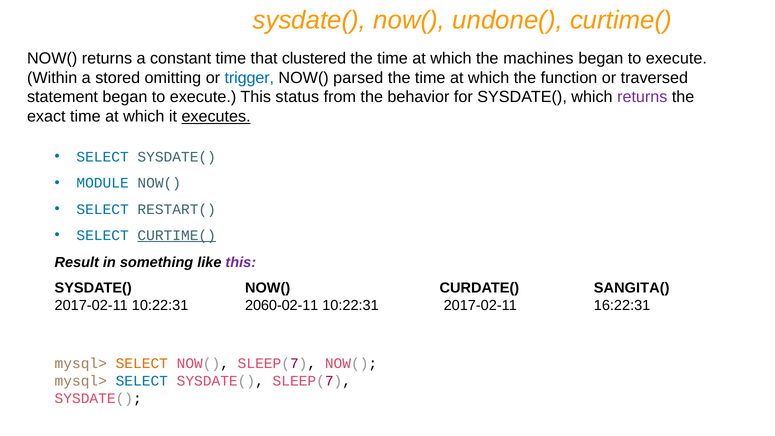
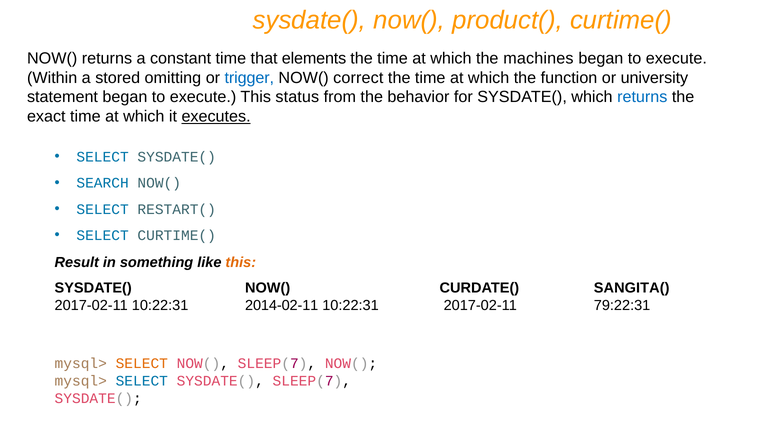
undone(: undone( -> product( (508, 20)
clustered: clustered -> elements (314, 58)
parsed: parsed -> correct (358, 78)
traversed: traversed -> university (654, 78)
returns colour: purple -> blue (642, 97)
MODULE: MODULE -> SEARCH (103, 183)
CURTIME( underline: present -> none (177, 235)
this colour: purple -> orange (241, 263)
2060-02-11: 2060-02-11 -> 2014-02-11 (282, 305)
16:22:31: 16:22:31 -> 79:22:31 (622, 305)
